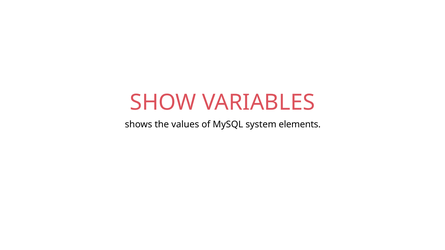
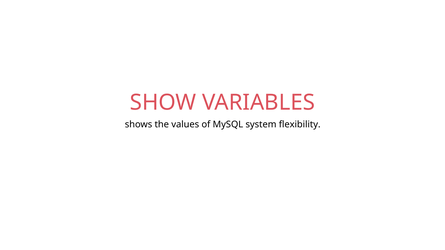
elements: elements -> flexibility (300, 125)
